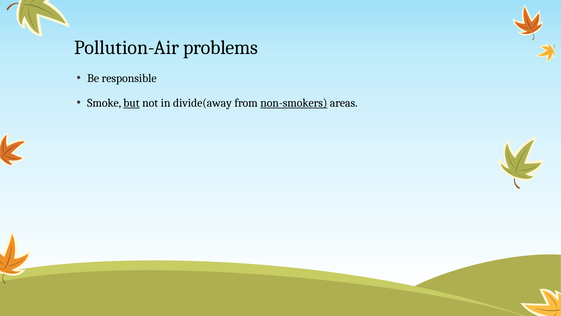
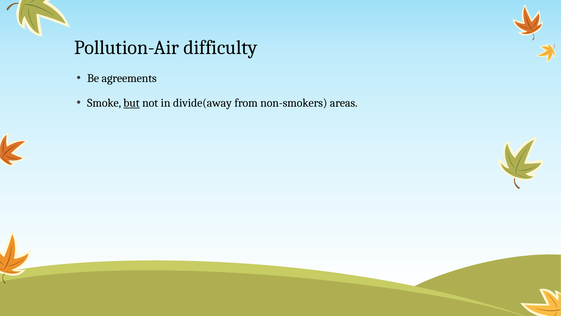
problems: problems -> difficulty (220, 47)
responsible: responsible -> agreements (129, 78)
non-smokers underline: present -> none (294, 103)
